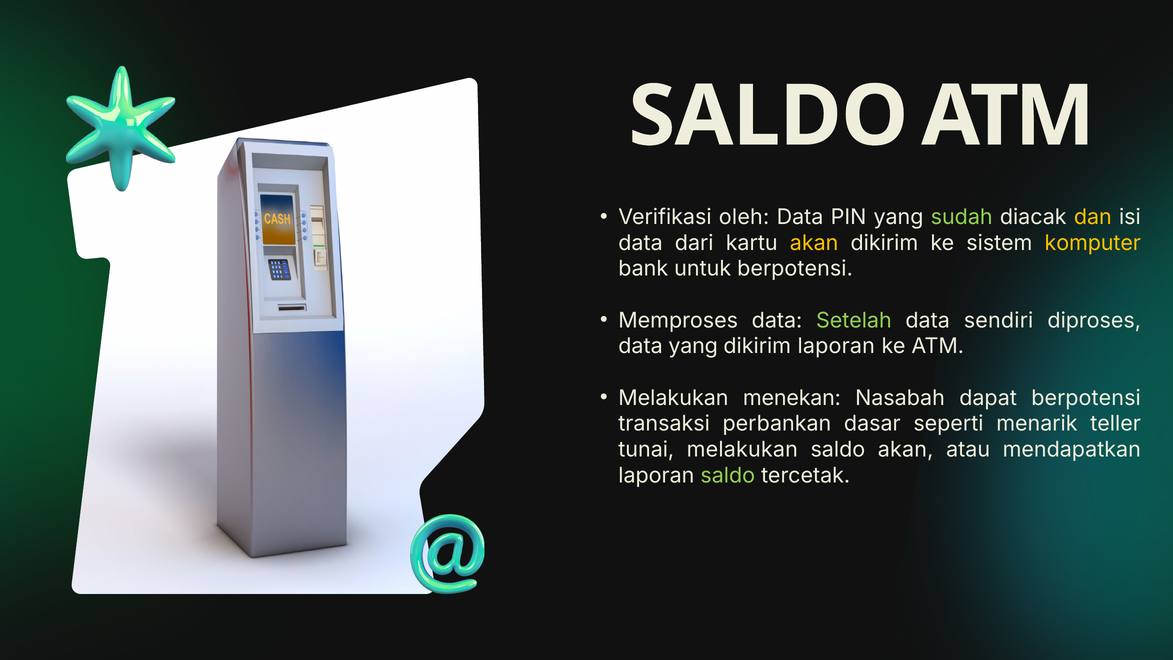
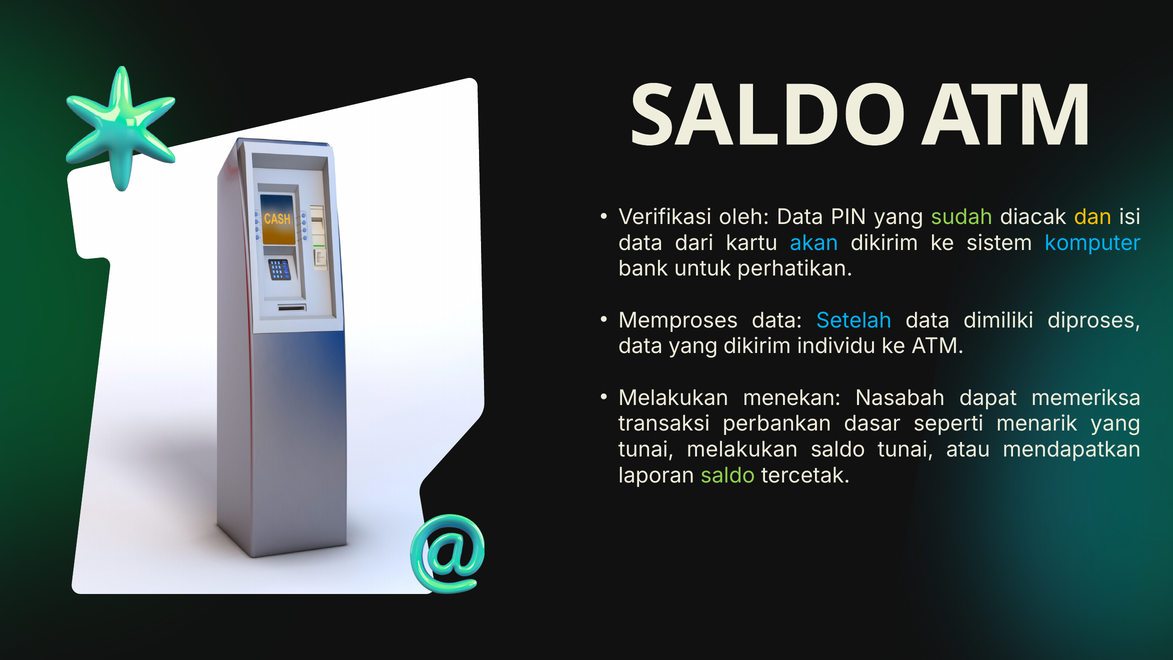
akan colour: yellow -> light blue (814, 243)
komputer colour: yellow -> light blue (1093, 243)
untuk berpotensi: berpotensi -> perhatikan (795, 269)
Setelah colour: light green -> light blue (854, 320)
sendiri: sendiri -> dimiliki (999, 320)
dikirim laporan: laporan -> individu (836, 346)
dapat berpotensi: berpotensi -> memeriksa (1086, 398)
menarik teller: teller -> yang (1116, 424)
saldo akan: akan -> tunai (906, 450)
